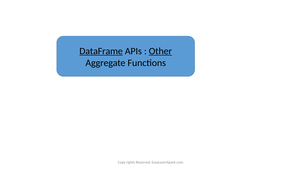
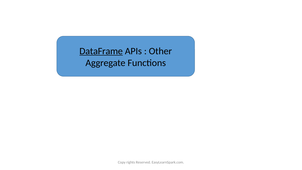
Other underline: present -> none (160, 51)
